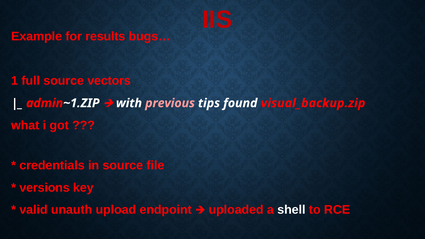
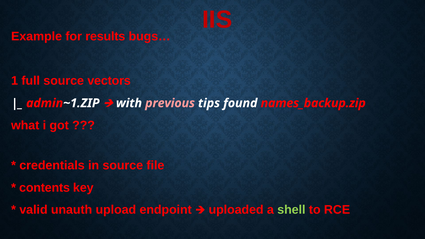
visual_backup.zip: visual_backup.zip -> names_backup.zip (313, 103)
versions: versions -> contents (45, 188)
shell colour: white -> light green (291, 210)
